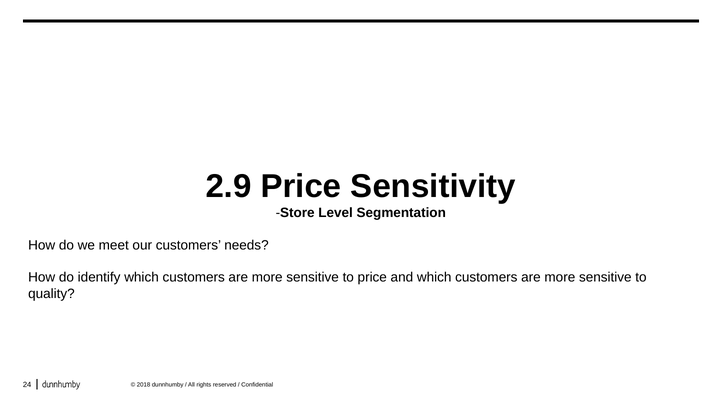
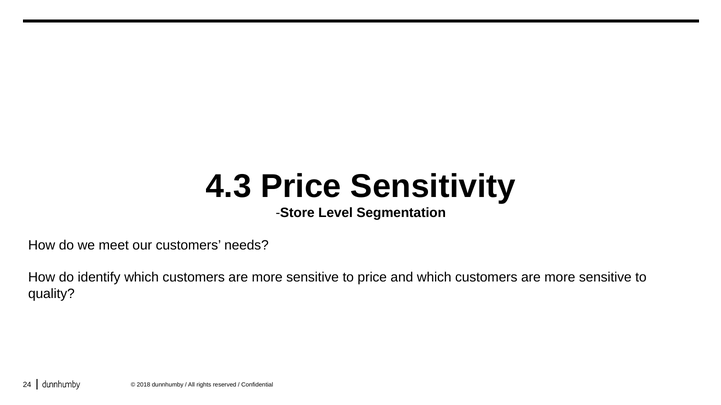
2.9: 2.9 -> 4.3 (228, 186)
